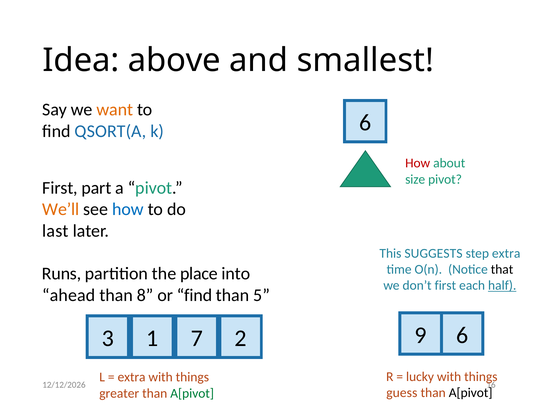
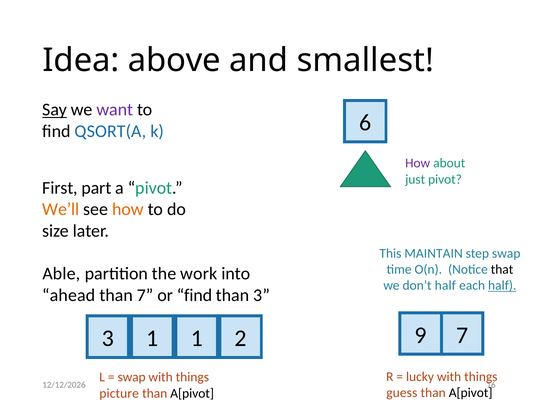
Say underline: none -> present (55, 110)
want colour: orange -> purple (115, 110)
How colour: red -> purple (418, 163)
size: size -> just (415, 179)
how colour: blue -> orange (128, 210)
last: last -> size (56, 231)
SUGGESTS: SUGGESTS -> MAINTAIN (434, 254)
step extra: extra -> swap (506, 254)
Runs: Runs -> Able (61, 274)
place: place -> work (199, 274)
don’t first: first -> half (445, 286)
than 8: 8 -> 7 (145, 296)
than 5: 5 -> 3 (262, 296)
9 6: 6 -> 7 (462, 336)
1 7: 7 -> 1 (197, 339)
extra: extra -> swap (132, 378)
greater: greater -> picture (119, 394)
A[pivot colour: green -> black (192, 394)
